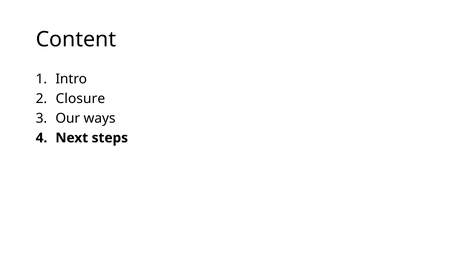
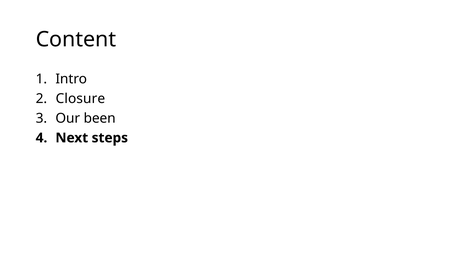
ways: ways -> been (100, 118)
